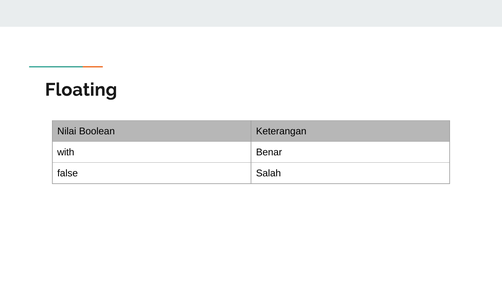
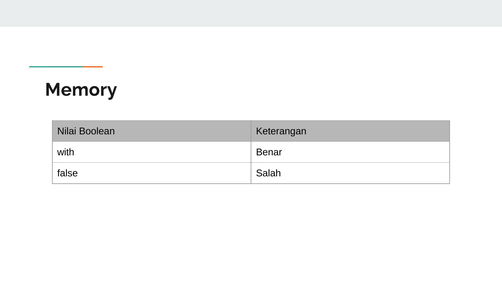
Floating: Floating -> Memory (81, 90)
